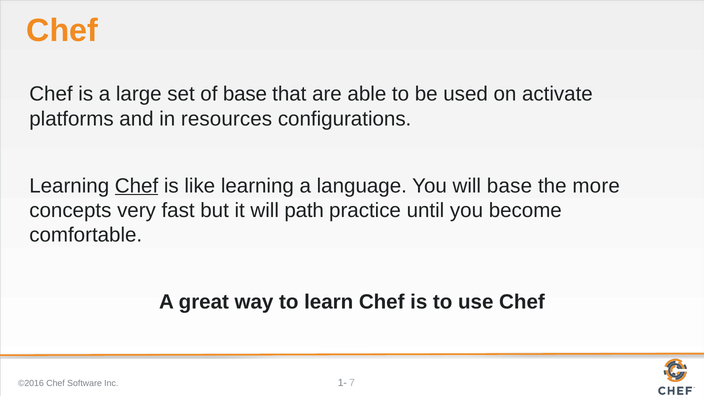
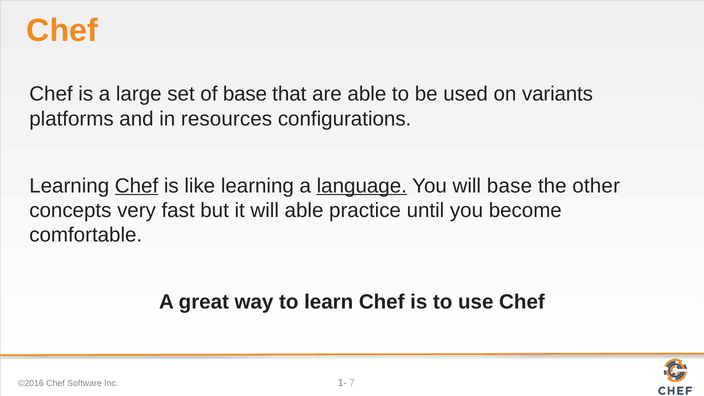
activate: activate -> variants (557, 94)
language underline: none -> present (362, 186)
more: more -> other (596, 186)
will path: path -> able (304, 210)
